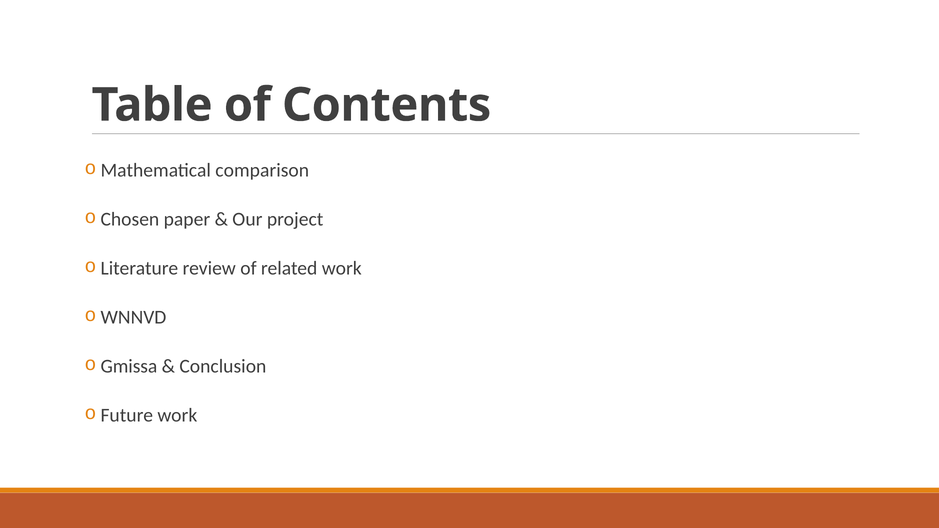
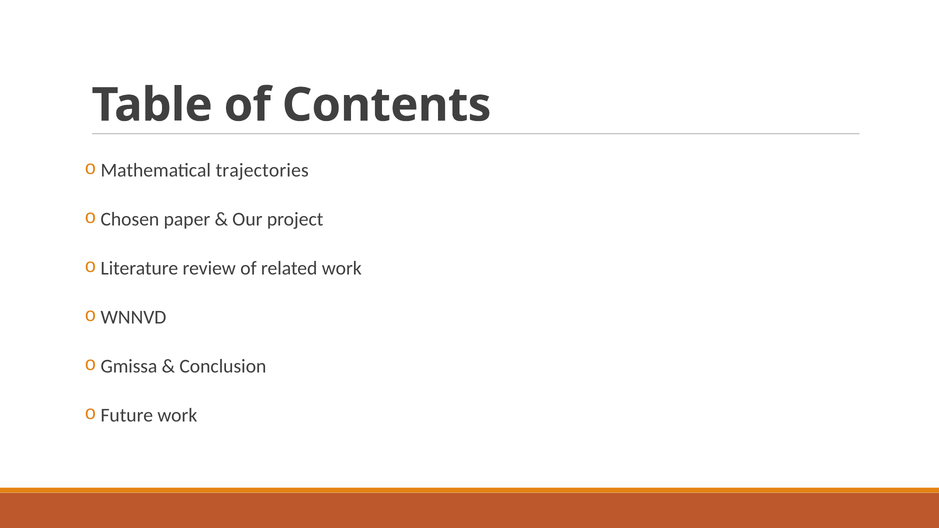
comparison: comparison -> trajectories (262, 171)
